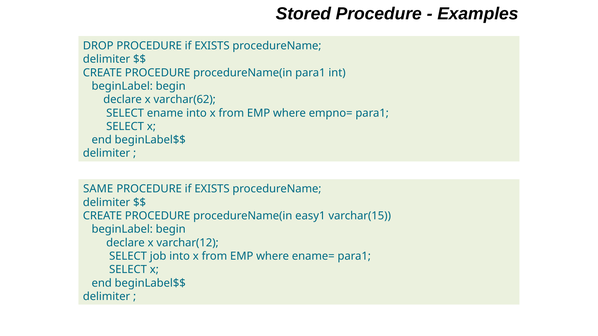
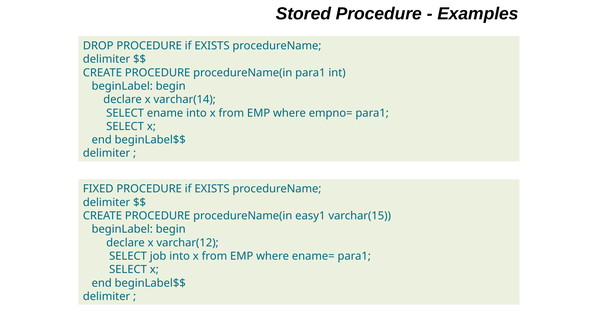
varchar(62: varchar(62 -> varchar(14 (185, 100)
SAME: SAME -> FIXED (98, 189)
